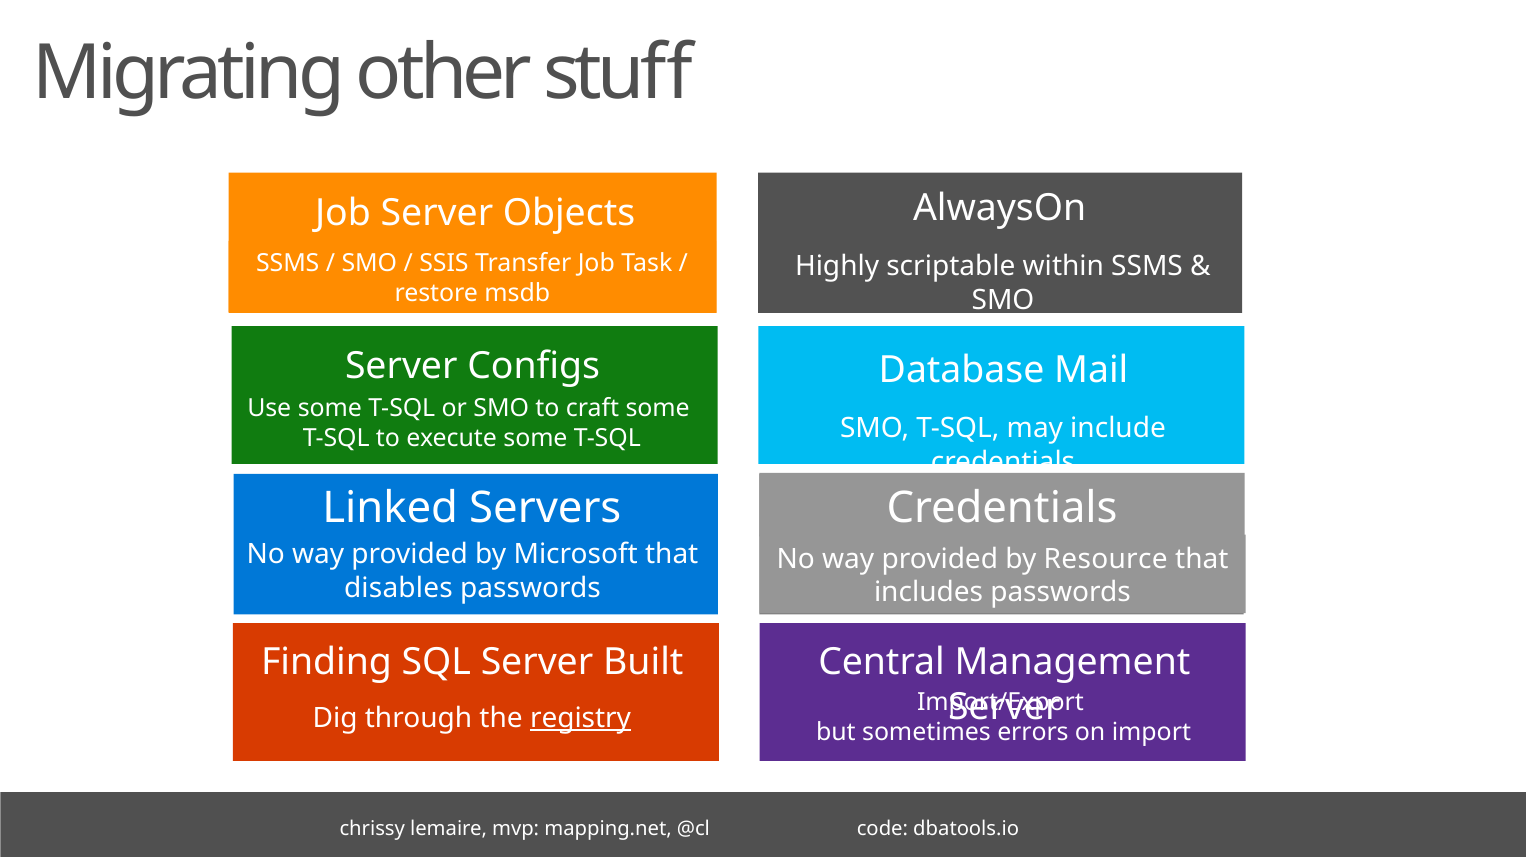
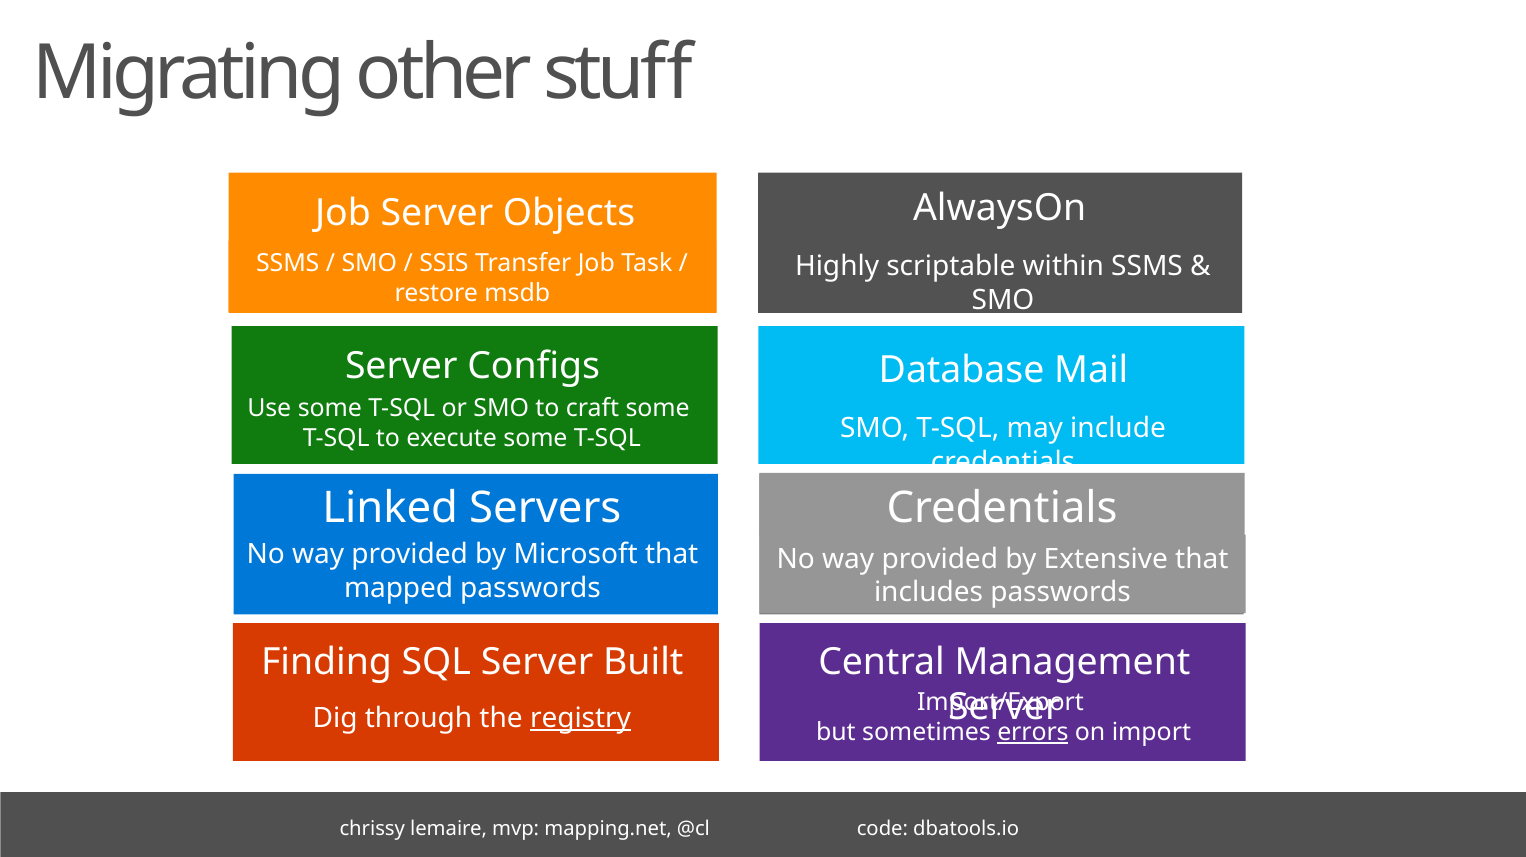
Resource: Resource -> Extensive (1106, 559)
disables: disables -> mapped (399, 588)
errors underline: none -> present (1033, 733)
